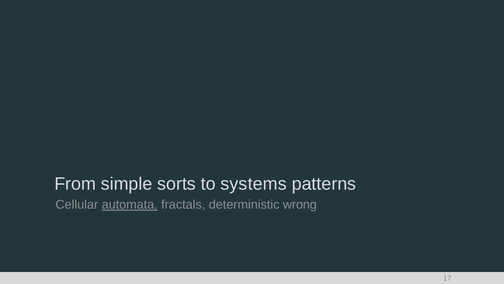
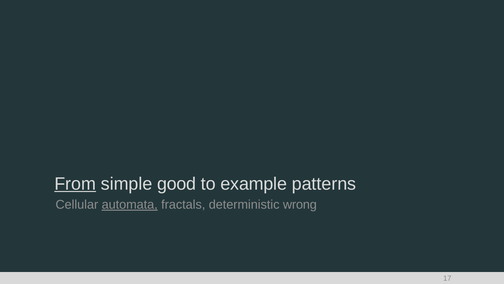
From underline: none -> present (75, 184)
sorts: sorts -> good (177, 184)
systems: systems -> example (254, 184)
